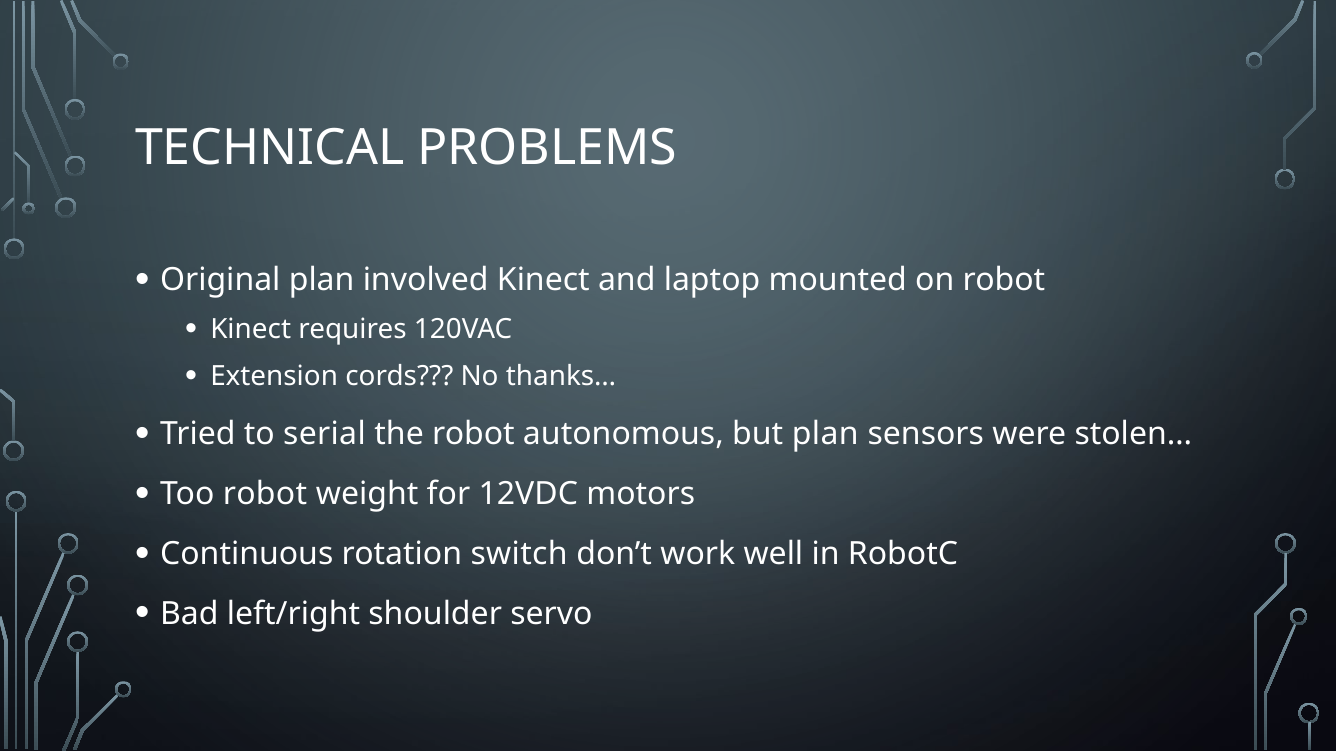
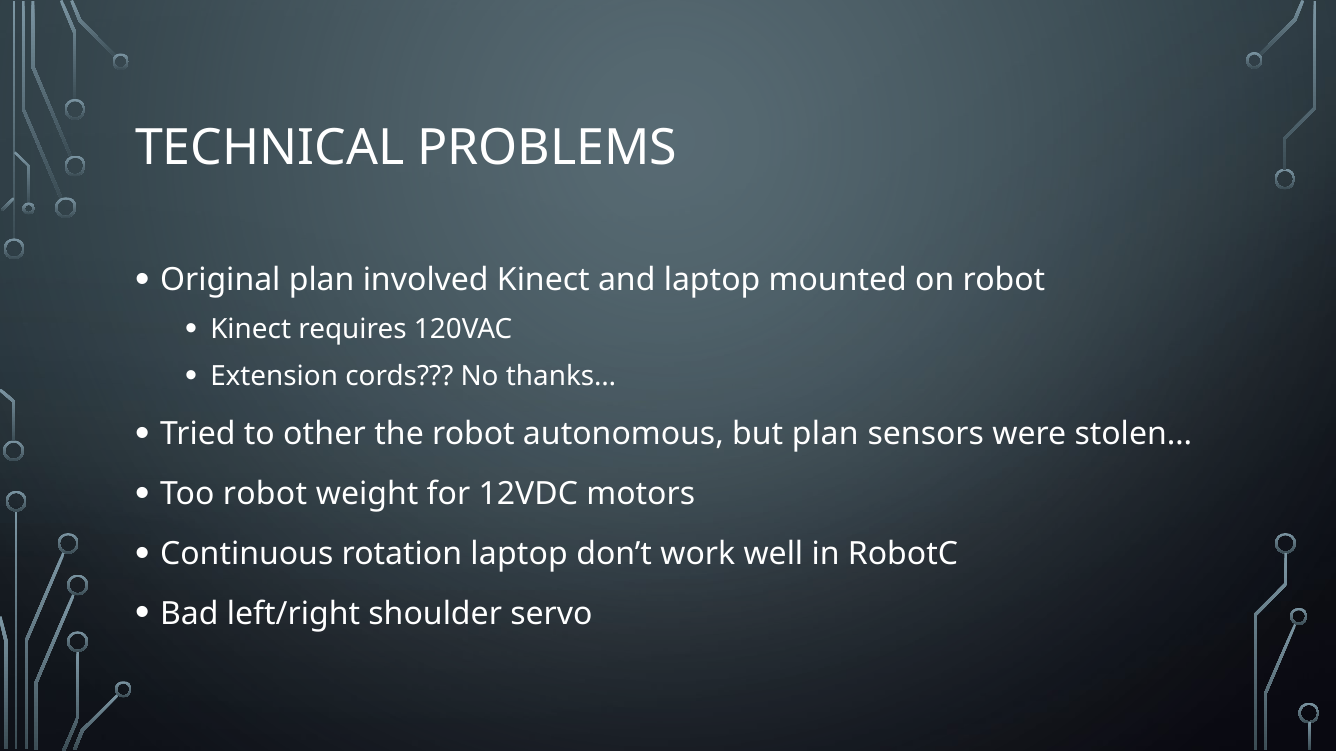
serial: serial -> other (324, 435)
rotation switch: switch -> laptop (519, 555)
